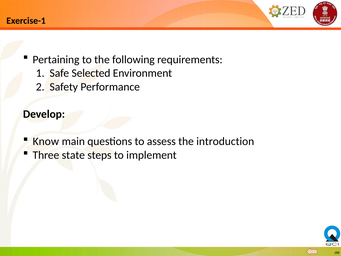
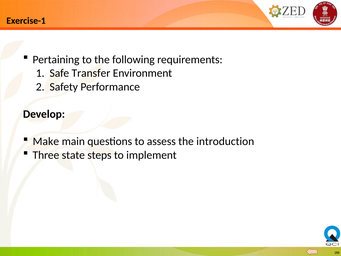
Selected: Selected -> Transfer (91, 73)
Know: Know -> Make (46, 141)
